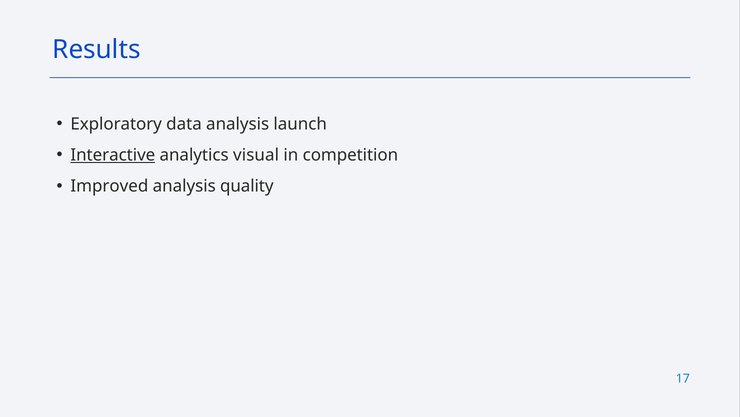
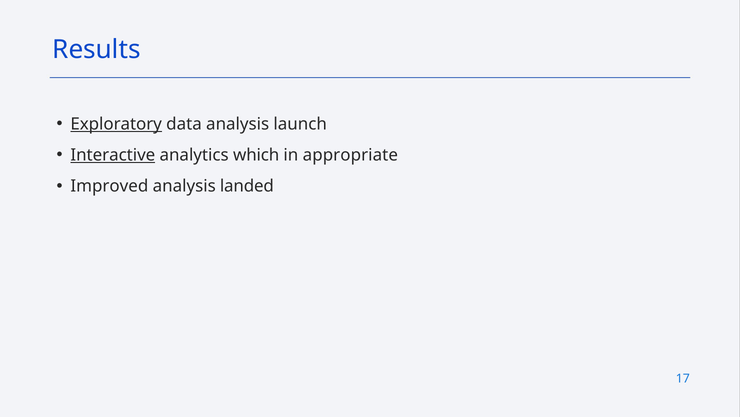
Exploratory underline: none -> present (116, 124)
visual: visual -> which (256, 155)
competition: competition -> appropriate (350, 155)
quality: quality -> landed (247, 186)
